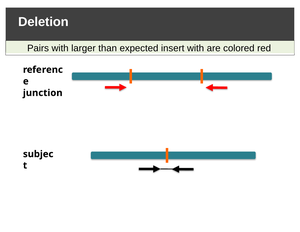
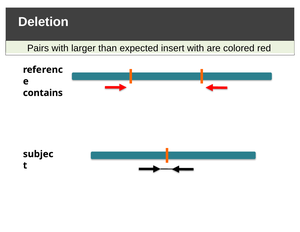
junction: junction -> contains (43, 93)
